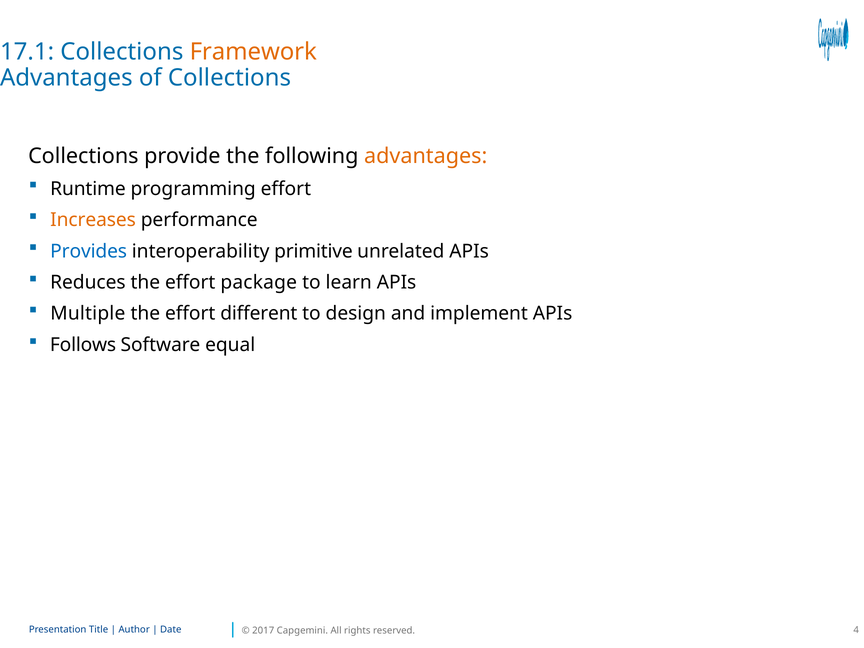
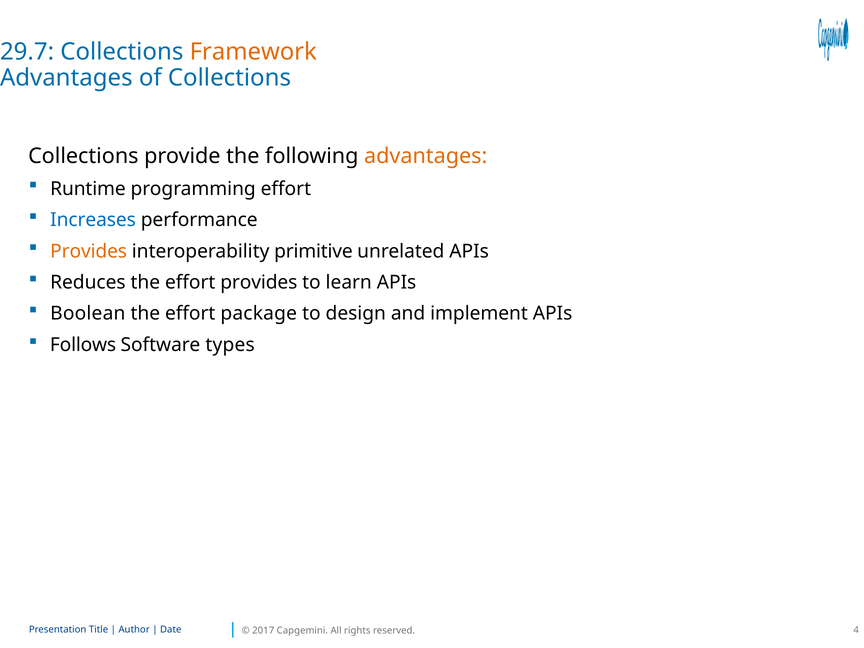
17.1: 17.1 -> 29.7 (27, 52)
Increases colour: orange -> blue (93, 220)
Provides colour: blue -> orange (89, 251)
effort package: package -> provides (259, 282)
Multiple: Multiple -> Boolean (88, 314)
different: different -> package (259, 314)
equal: equal -> types (230, 345)
